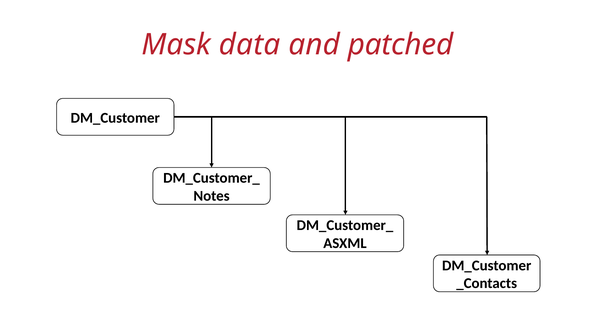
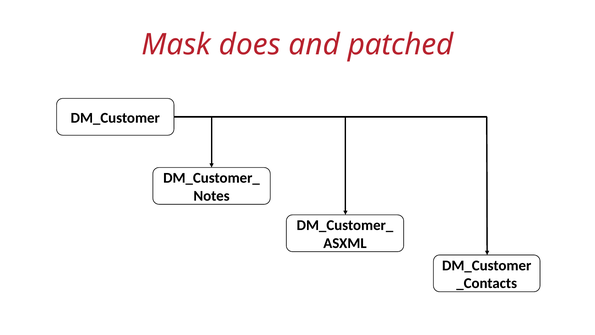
data: data -> does (250, 45)
